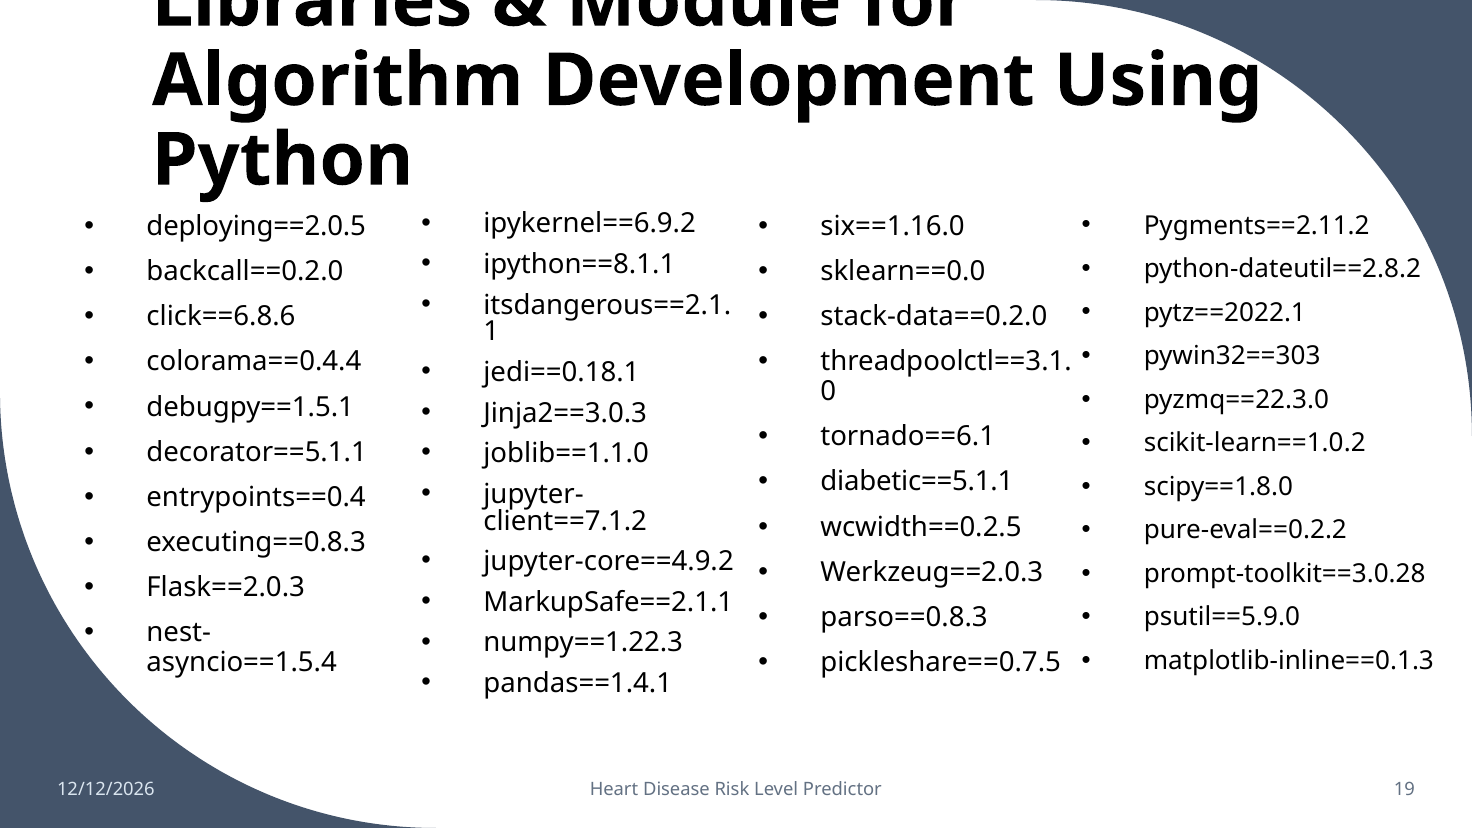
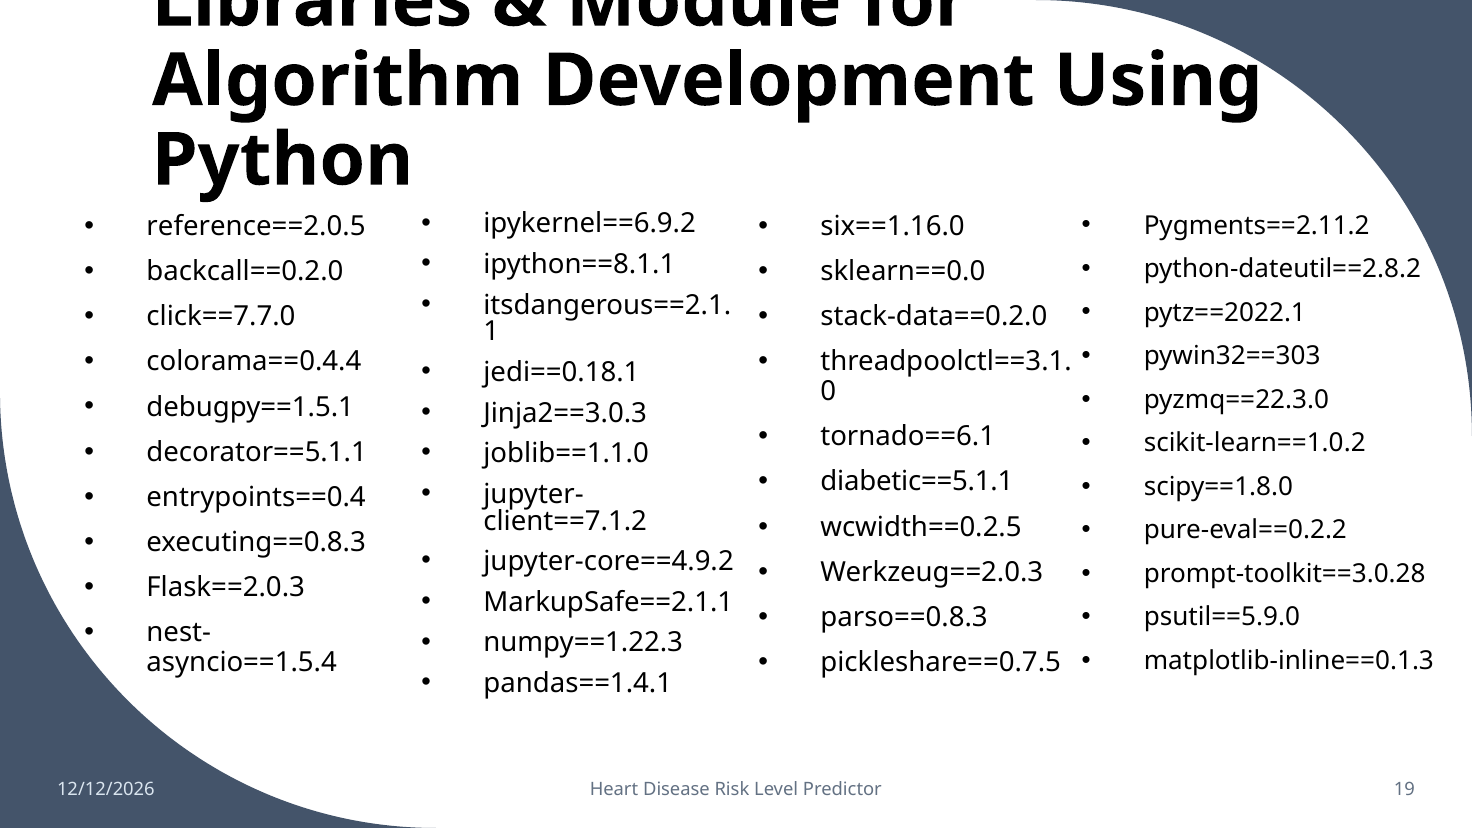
deploying==2.0.5: deploying==2.0.5 -> reference==2.0.5 (256, 226)
click==6.8.6: click==6.8.6 -> click==7.7.0 (221, 317)
